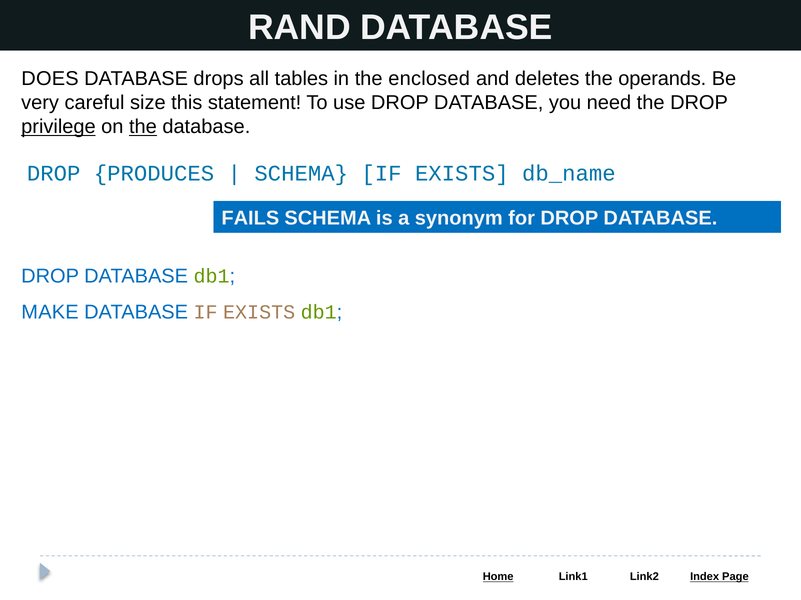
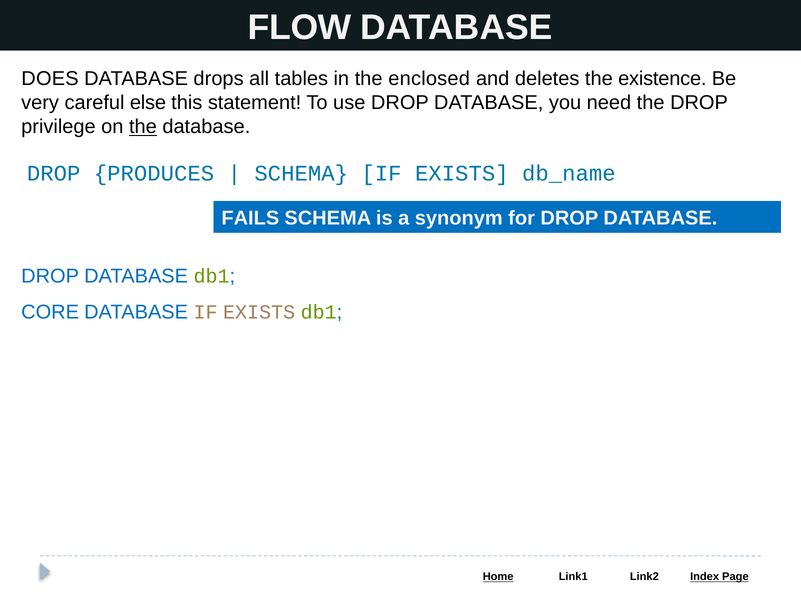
RAND: RAND -> FLOW (300, 28)
operands: operands -> existence (662, 79)
size: size -> else (148, 103)
privilege underline: present -> none (58, 127)
MAKE: MAKE -> CORE (50, 312)
